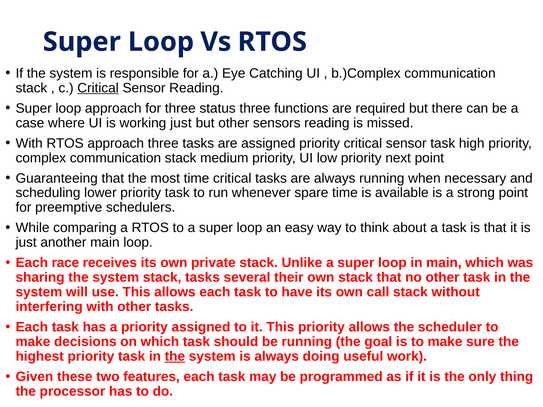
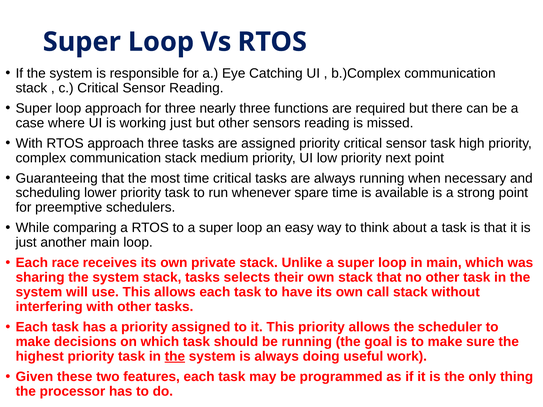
Critical underline: present -> none (98, 88)
status: status -> nearly (218, 108)
several: several -> selects (247, 278)
